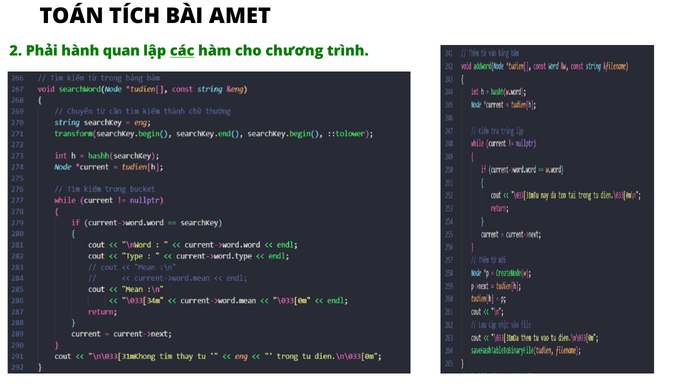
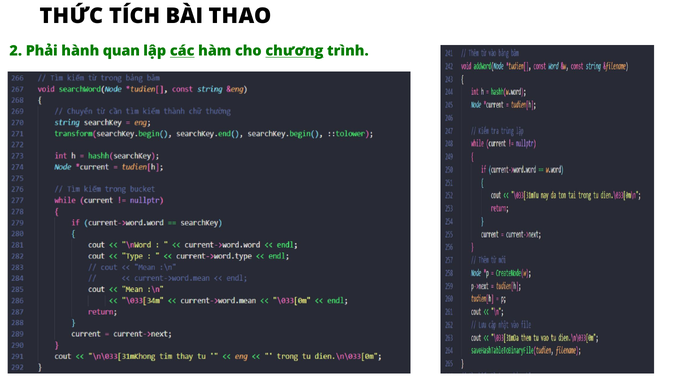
TOÁN: TOÁN -> THỨC (72, 16)
AMET: AMET -> THAO (240, 16)
chương underline: none -> present (294, 51)
